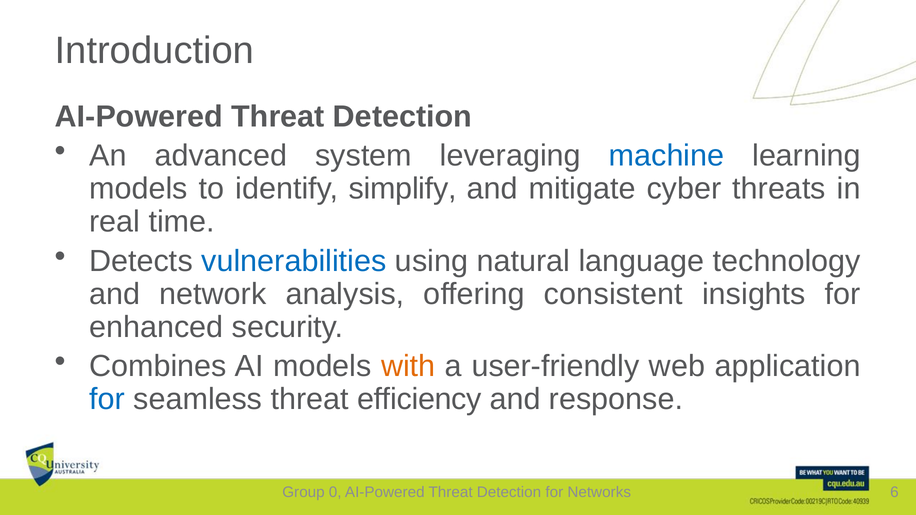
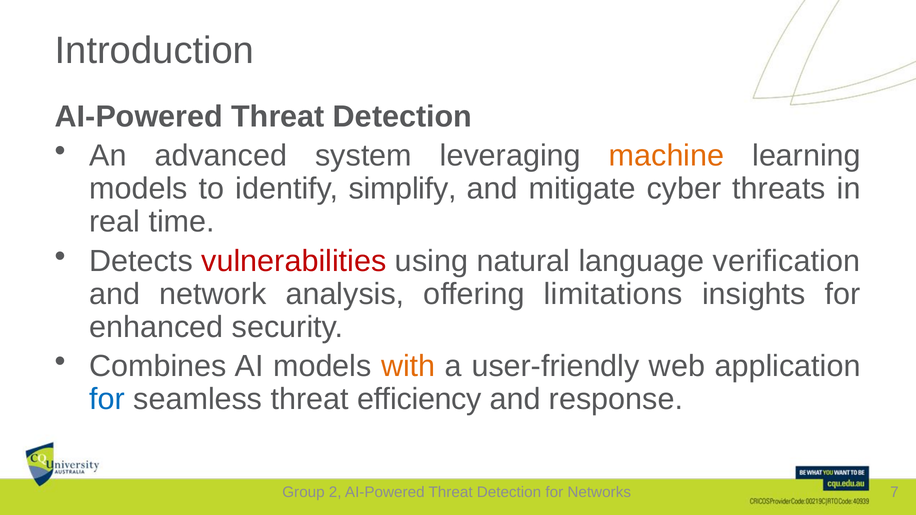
machine colour: blue -> orange (667, 156)
vulnerabilities colour: blue -> red (294, 261)
technology: technology -> verification (787, 261)
consistent: consistent -> limitations (613, 294)
0: 0 -> 2 (335, 492)
6: 6 -> 7 (894, 492)
